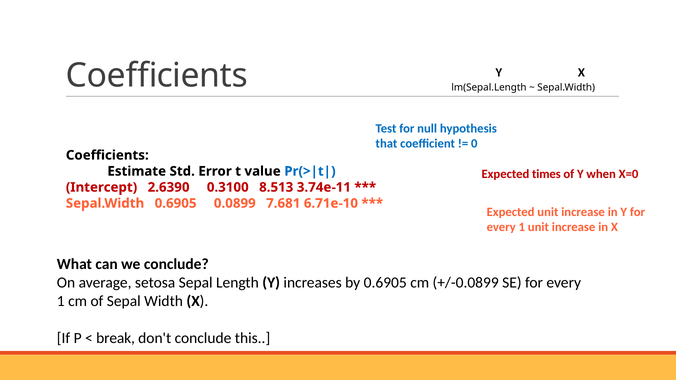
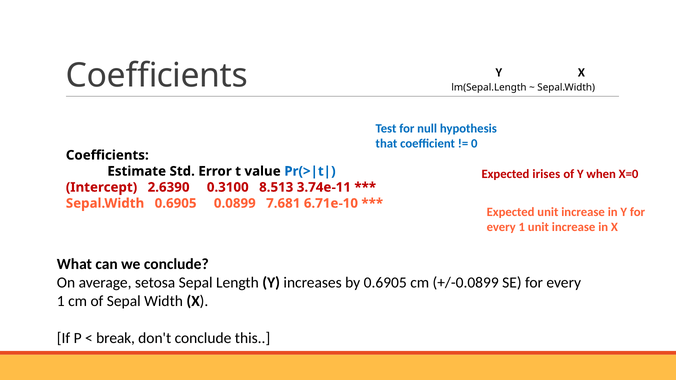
times: times -> irises (546, 174)
